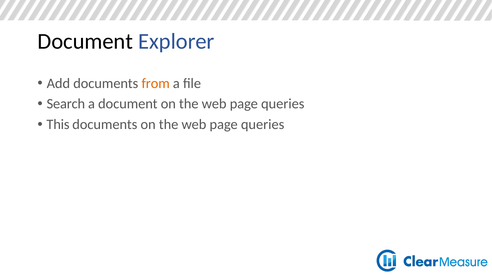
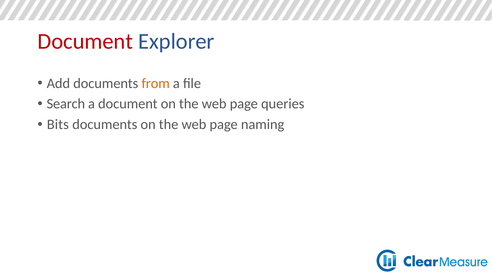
Document colour: black -> red (85, 41)
This: This -> Bits (58, 124)
queries: queries -> naming (263, 124)
